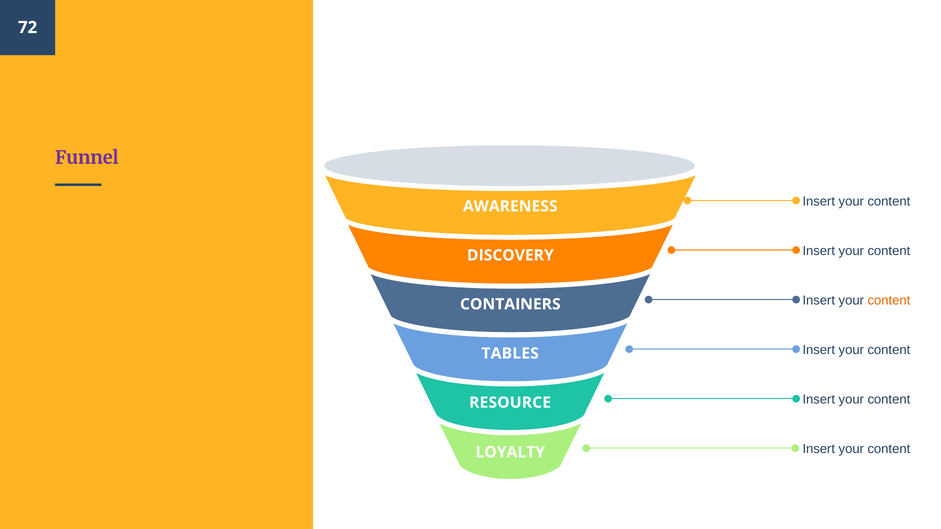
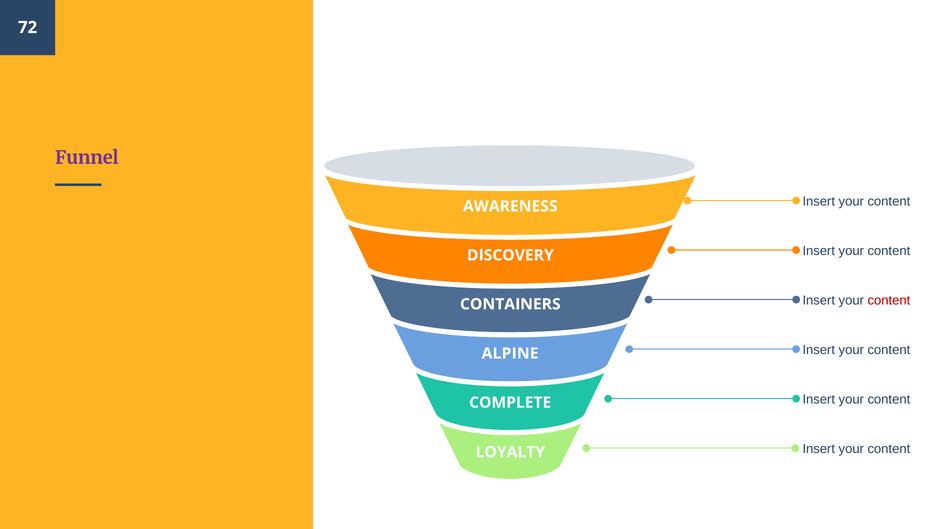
content colour: orange -> red (889, 301)
TABLES: TABLES -> ALPINE (510, 354)
RESOURCE: RESOURCE -> COMPLETE (510, 403)
